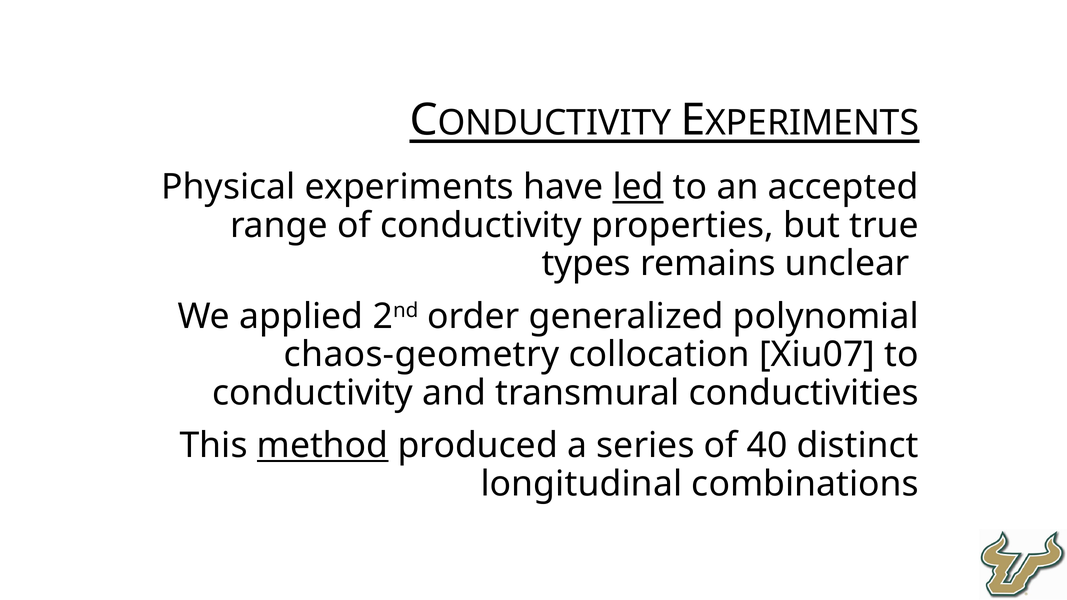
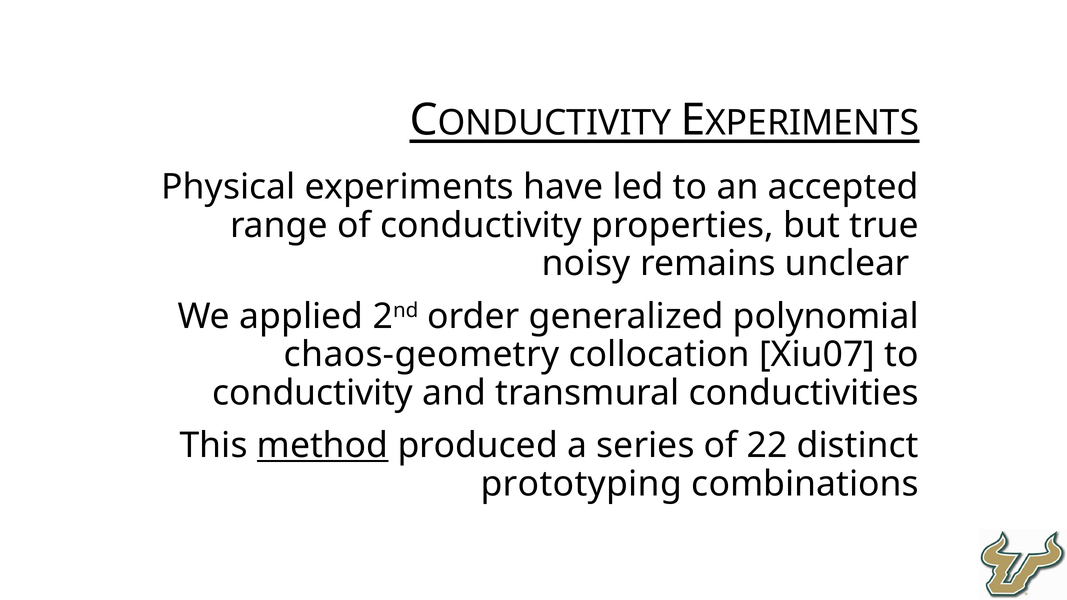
led underline: present -> none (638, 187)
types: types -> noisy (586, 264)
40: 40 -> 22 (767, 446)
longitudinal: longitudinal -> prototyping (581, 484)
